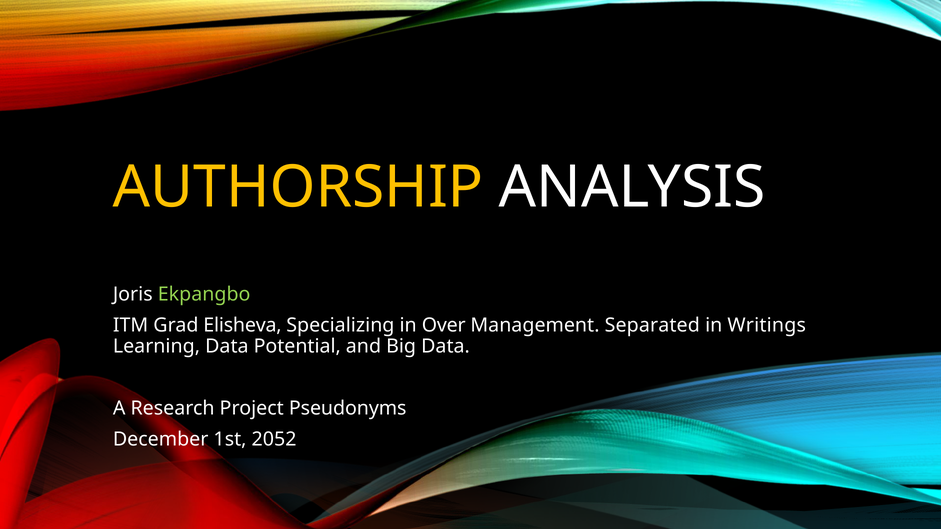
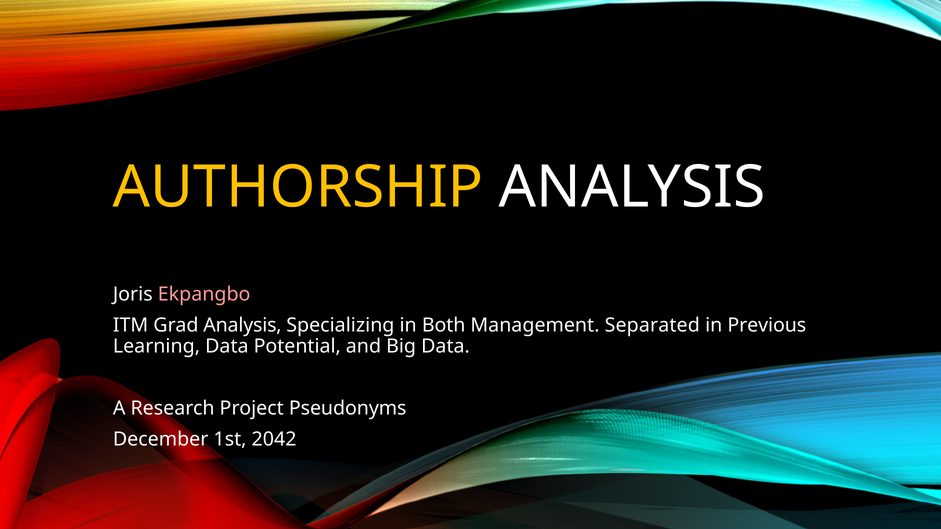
Ekpangbo colour: light green -> pink (204, 294)
Grad Elisheva: Elisheva -> Analysis (242, 325)
Over: Over -> Both (444, 325)
Writings: Writings -> Previous (767, 325)
2052: 2052 -> 2042 (274, 440)
